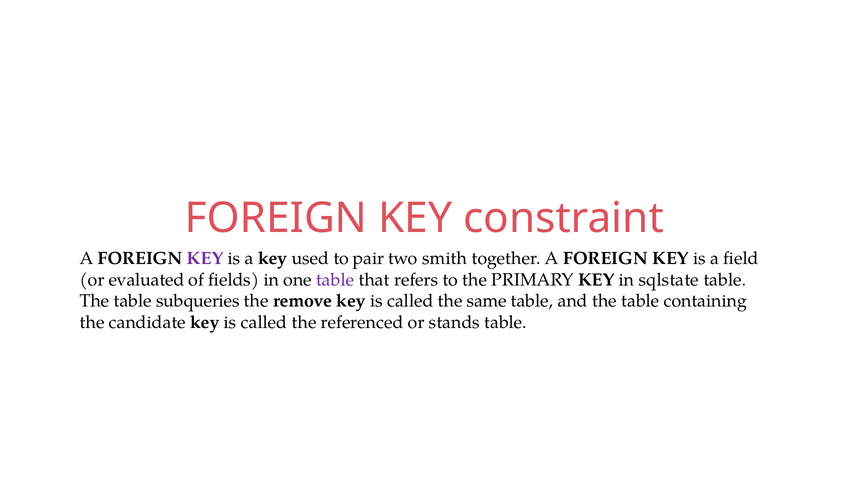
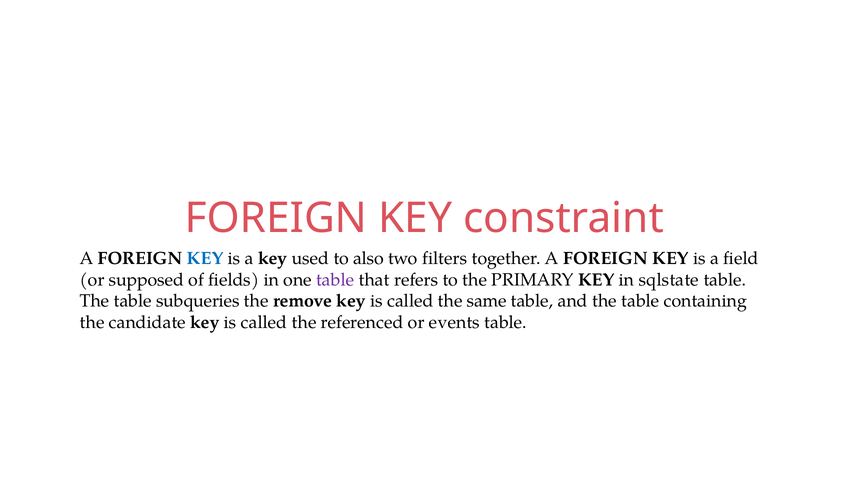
KEY colour: purple -> blue (205, 258)
pair: pair -> also (368, 258)
smith: smith -> filters (445, 258)
evaluated: evaluated -> supposed (146, 280)
stands: stands -> events (454, 322)
